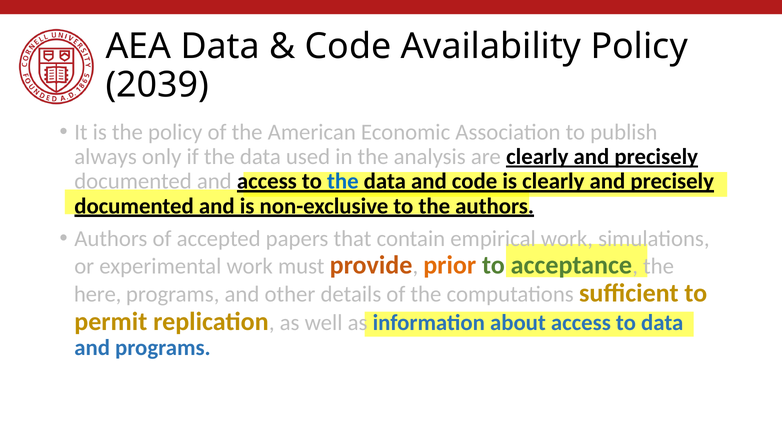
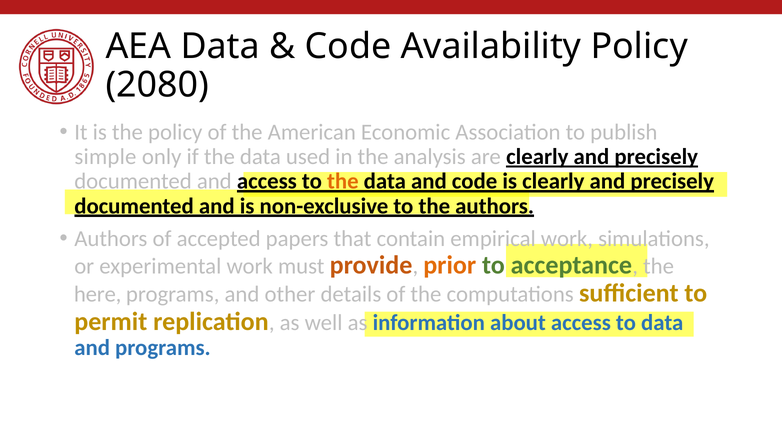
2039: 2039 -> 2080 (157, 85)
always: always -> simple (105, 157)
the colour: blue -> orange (343, 181)
